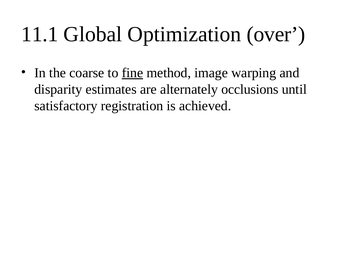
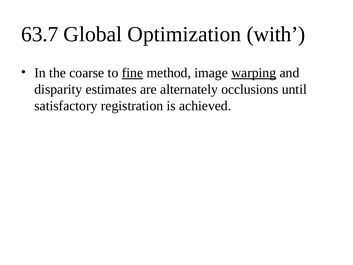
11.1: 11.1 -> 63.7 (40, 34)
over: over -> with (276, 34)
warping underline: none -> present (254, 73)
